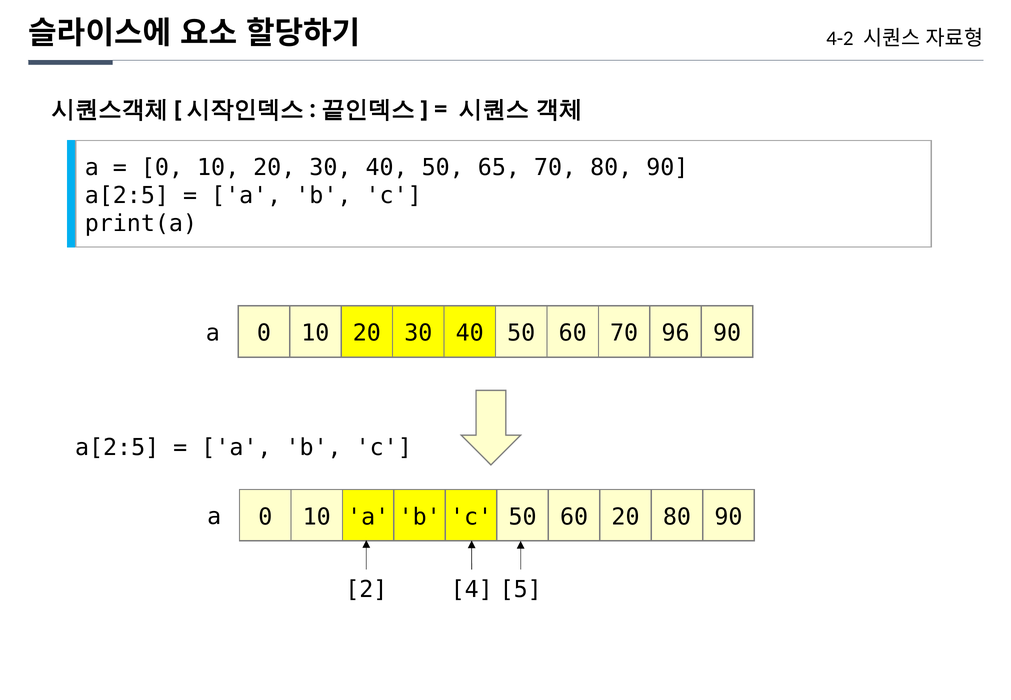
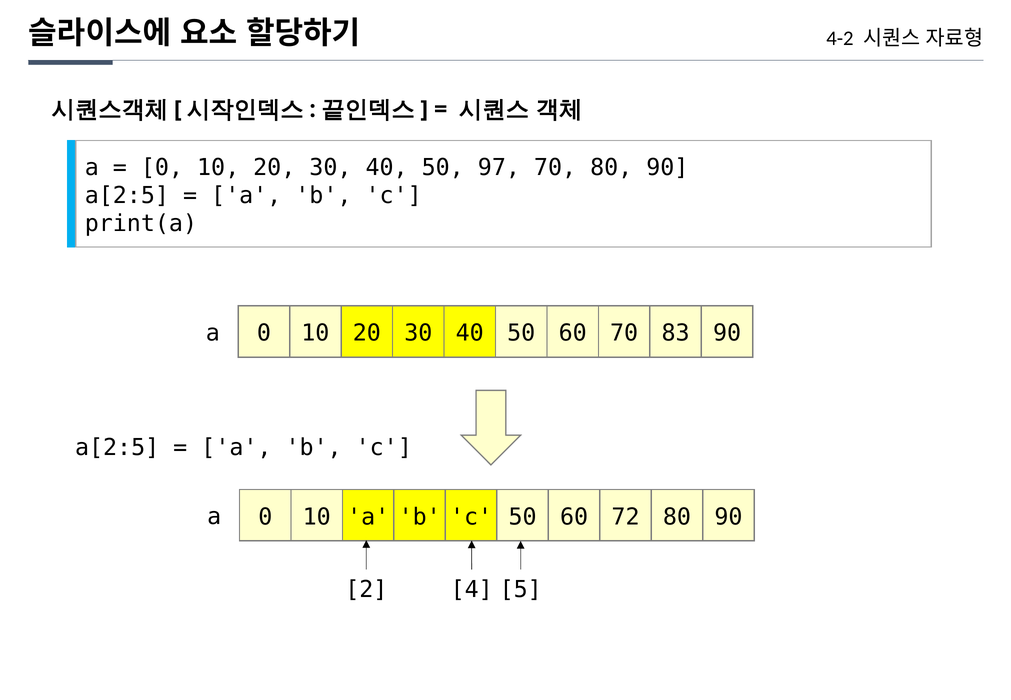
65: 65 -> 97 (499, 167)
96: 96 -> 83 (676, 333)
60 20: 20 -> 72 (626, 517)
